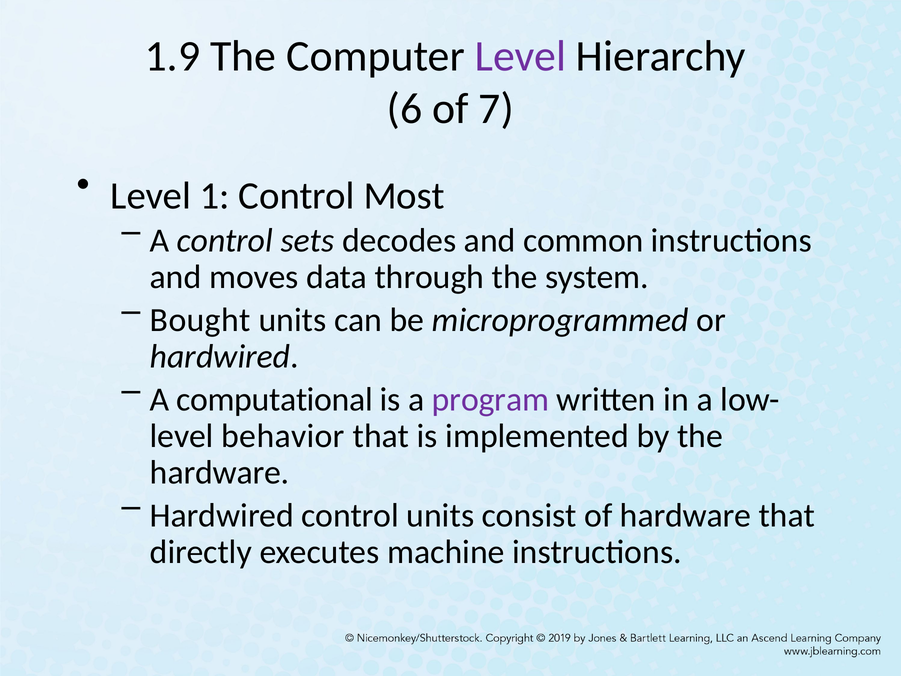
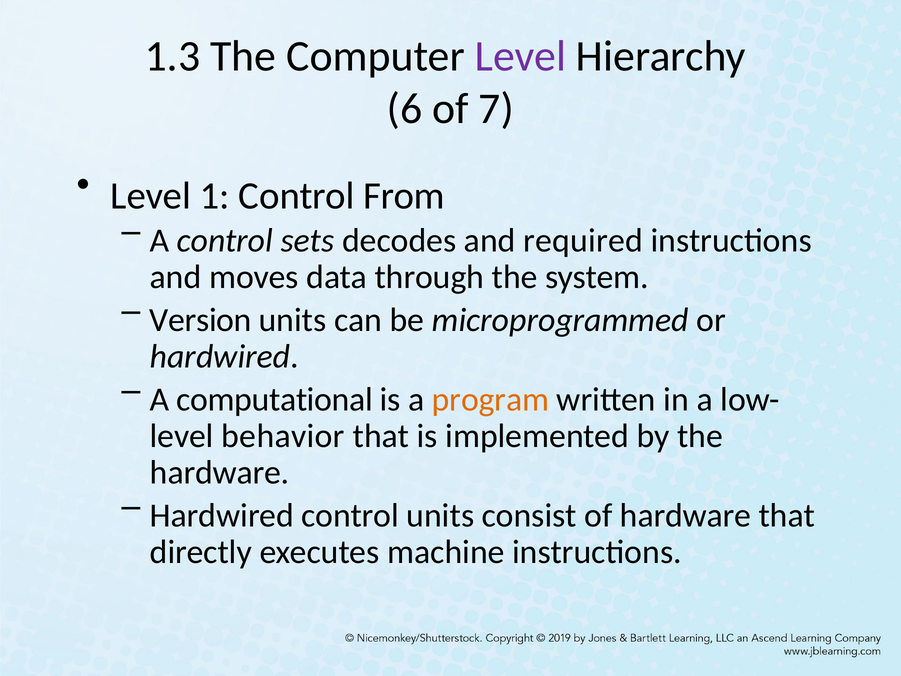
1.9: 1.9 -> 1.3 (173, 56)
Most: Most -> From (404, 196)
common: common -> required (583, 241)
Bought: Bought -> Version (201, 320)
program colour: purple -> orange (490, 399)
